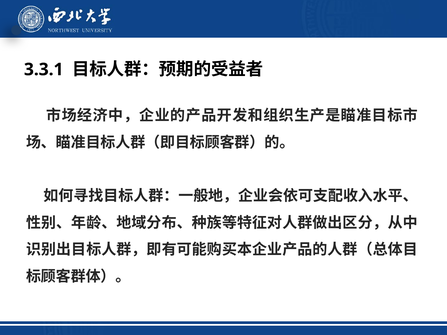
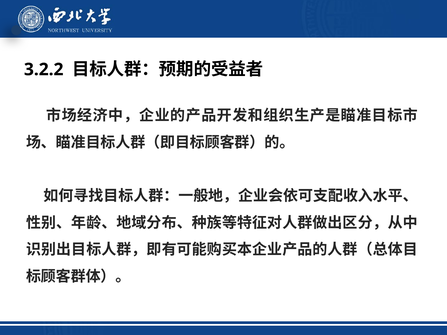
3.3.1: 3.3.1 -> 3.2.2 (44, 70)
